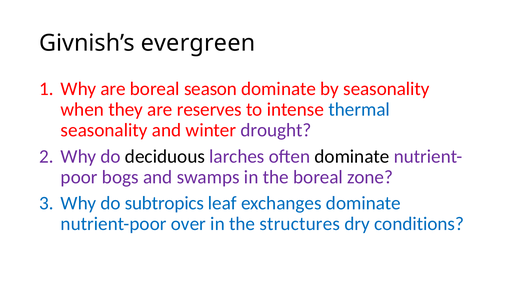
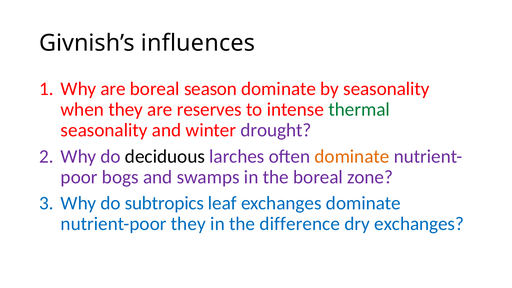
evergreen: evergreen -> influences (198, 43)
thermal colour: blue -> green (359, 110)
dominate colour: black -> orange (352, 156)
nutrient-poor over: over -> they (188, 224)
structures: structures -> difference (300, 224)
dry conditions: conditions -> exchanges (419, 224)
